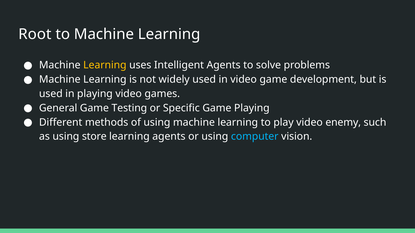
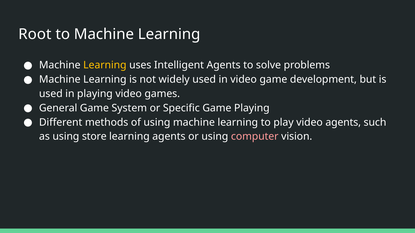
Testing: Testing -> System (129, 108)
video enemy: enemy -> agents (343, 123)
computer colour: light blue -> pink (255, 137)
